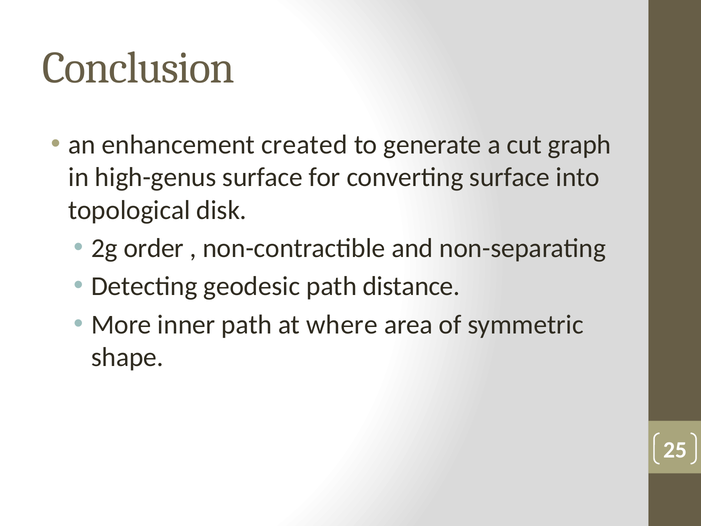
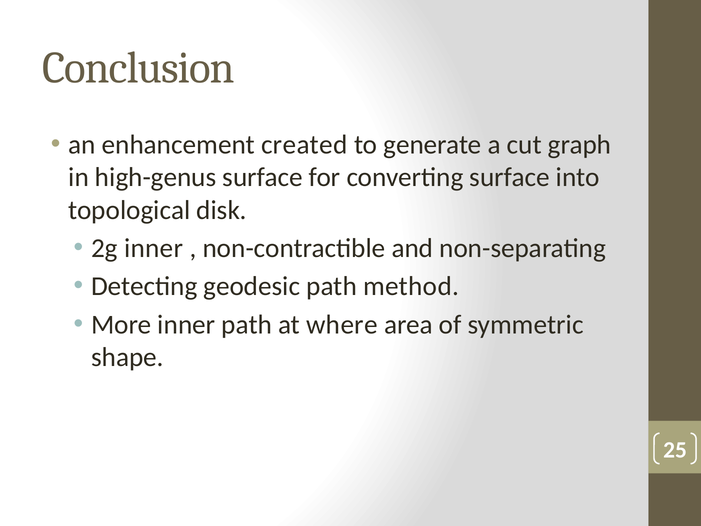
2g order: order -> inner (154, 248)
distance: distance -> method (411, 286)
